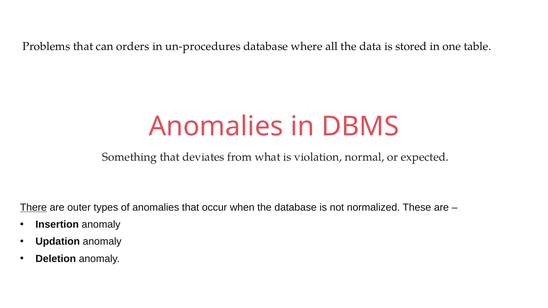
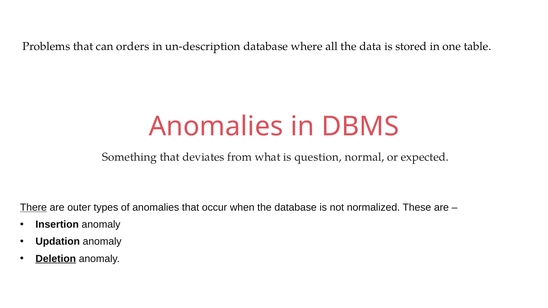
un-procedures: un-procedures -> un-description (203, 46)
violation: violation -> question (318, 157)
Deletion underline: none -> present (56, 259)
